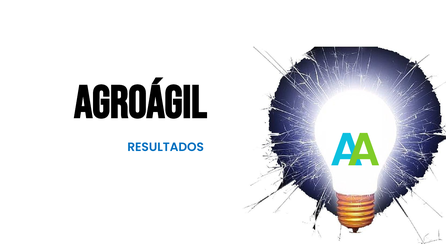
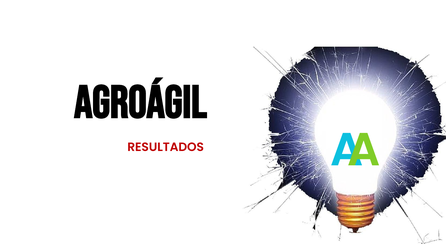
RESULTADOS colour: blue -> red (166, 147)
